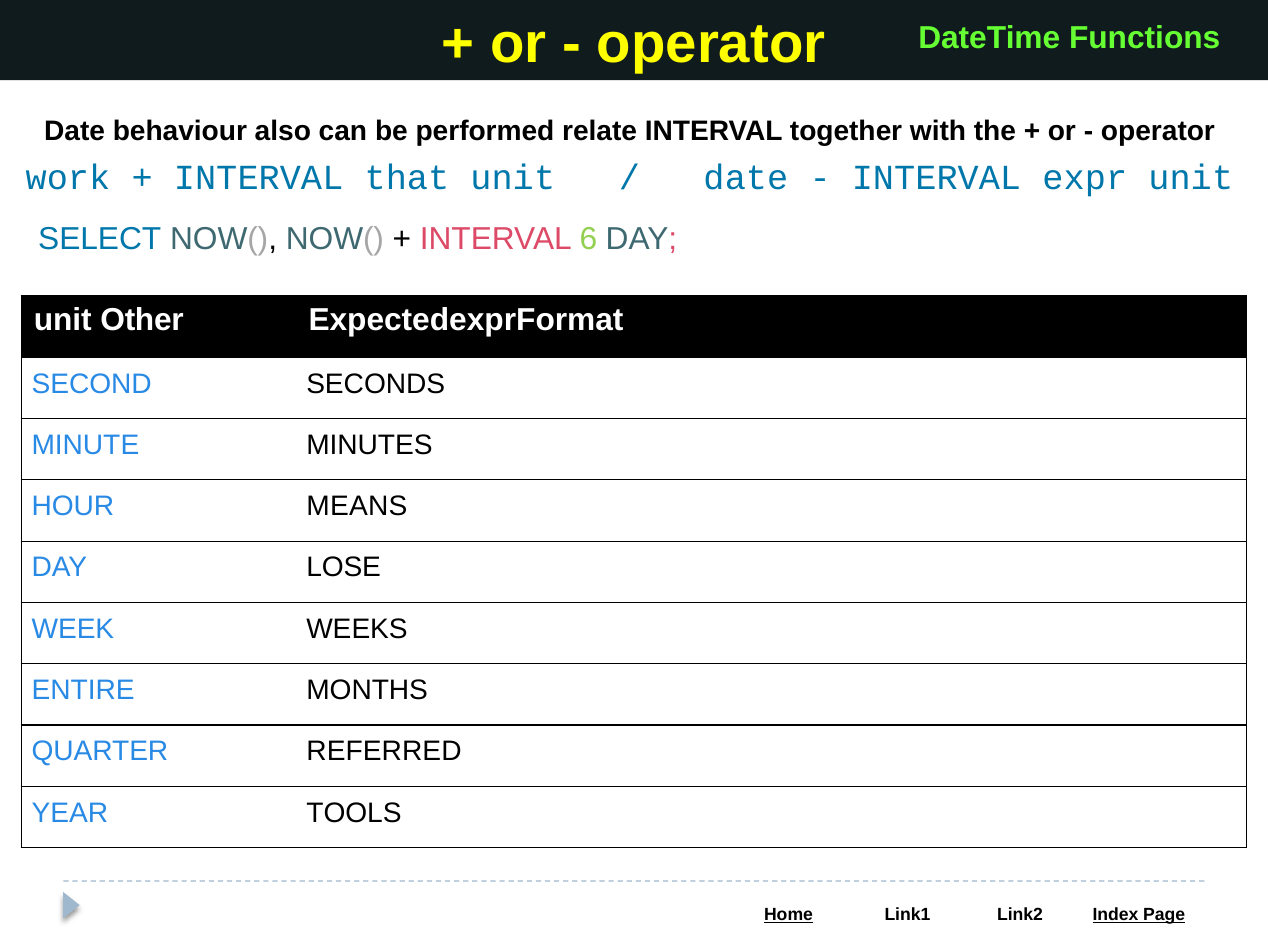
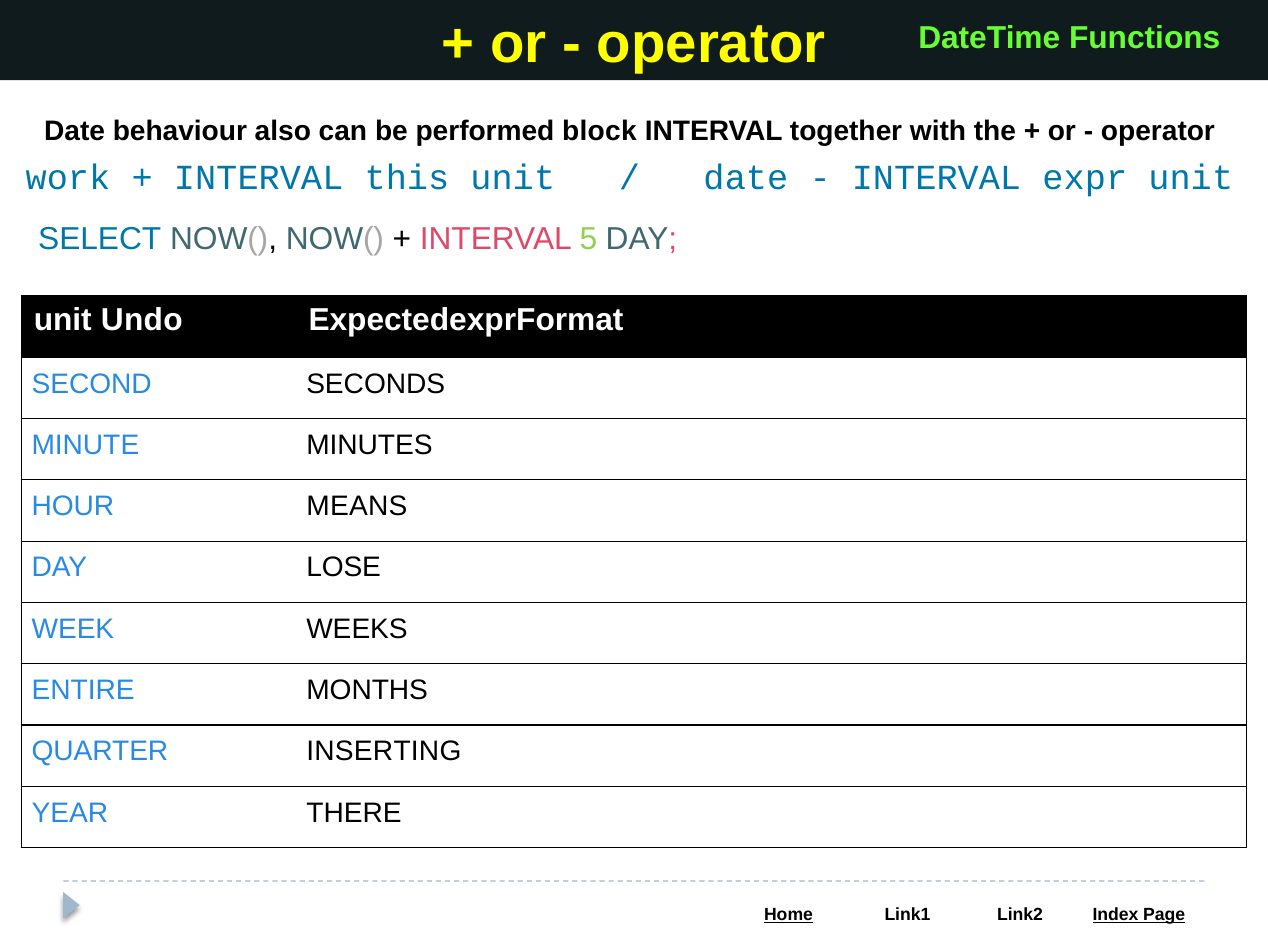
relate: relate -> block (599, 131)
that: that -> this (407, 178)
6: 6 -> 5 (588, 239)
Other: Other -> Undo (142, 321)
REFERRED: REFERRED -> INSERTING (384, 752)
TOOLS: TOOLS -> THERE (354, 813)
